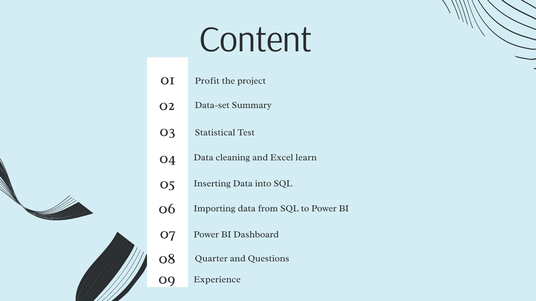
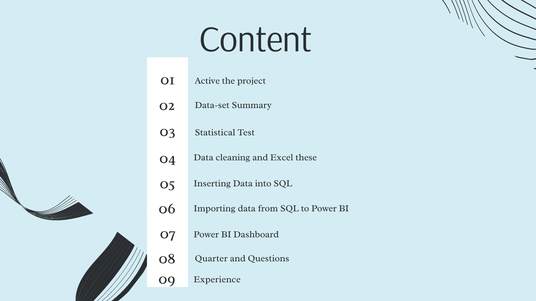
Profit: Profit -> Active (207, 81)
learn: learn -> these (306, 158)
